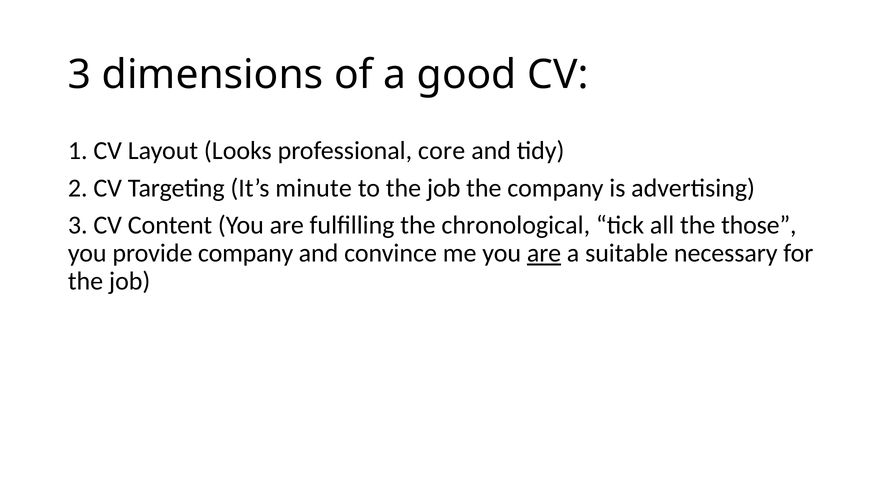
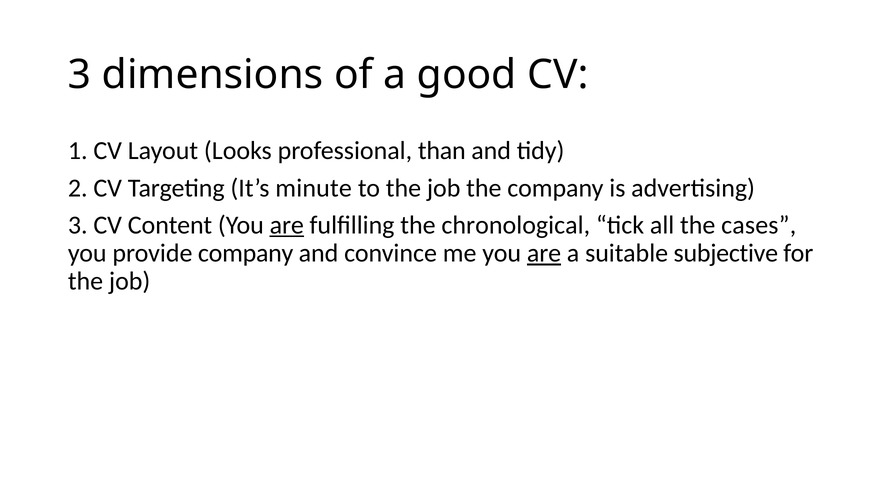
core: core -> than (442, 151)
are underline: none -> present (287, 225)
those: those -> cases (759, 225)
necessary: necessary -> subjective (726, 253)
